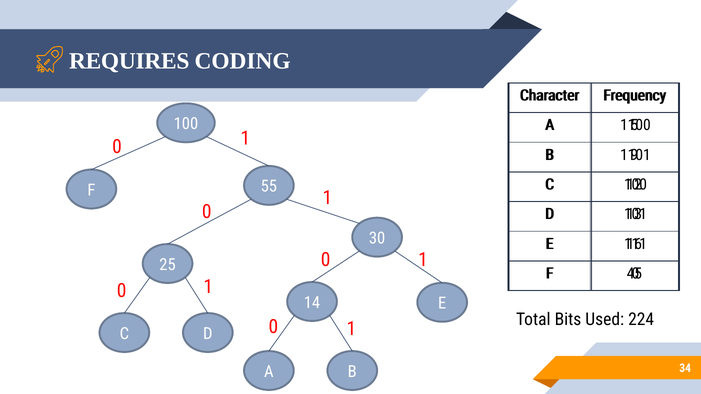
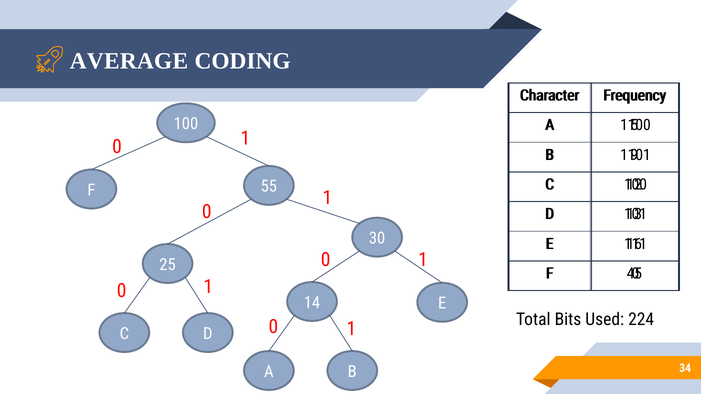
REQUIRES: REQUIRES -> AVERAGE (129, 61)
